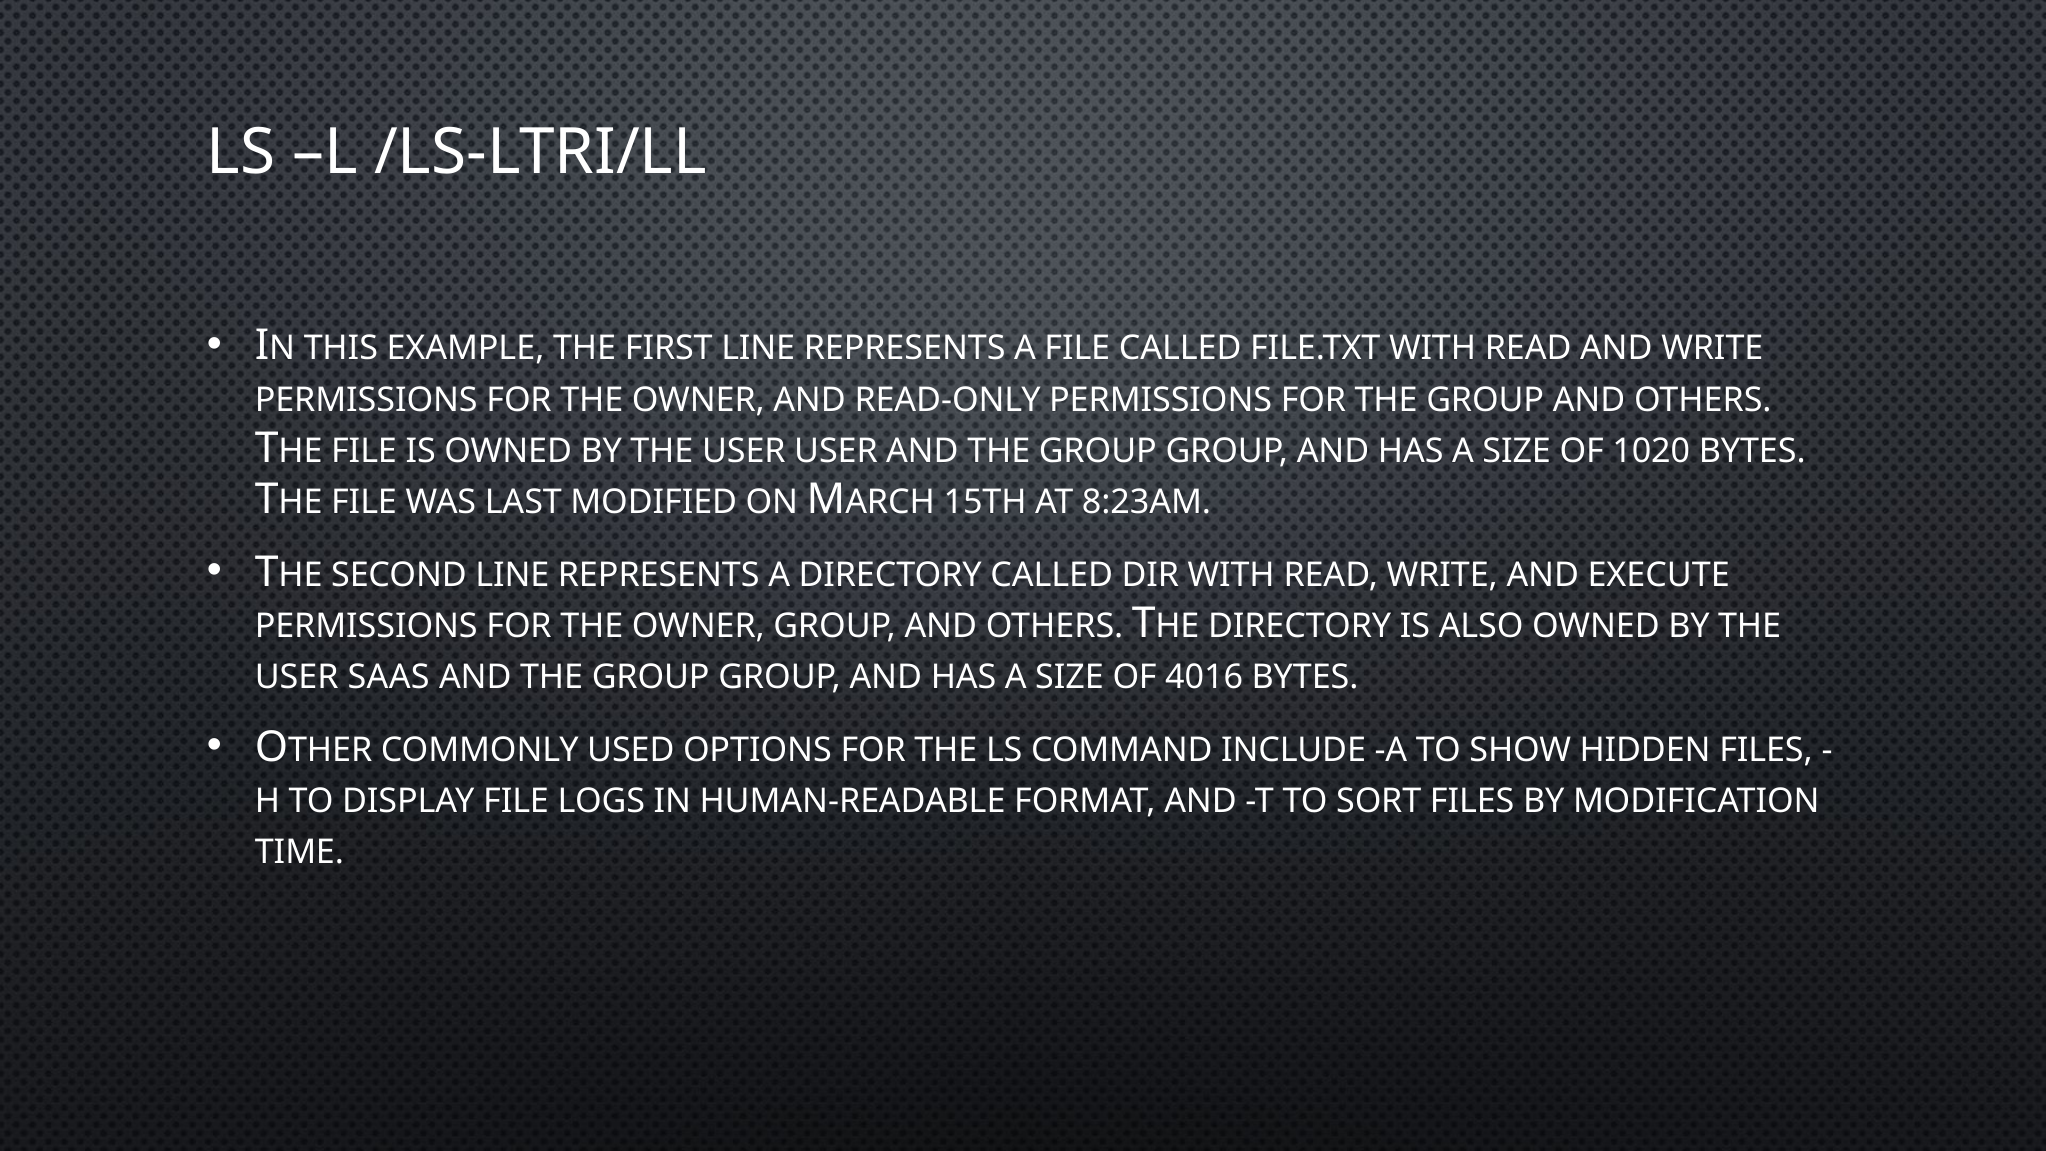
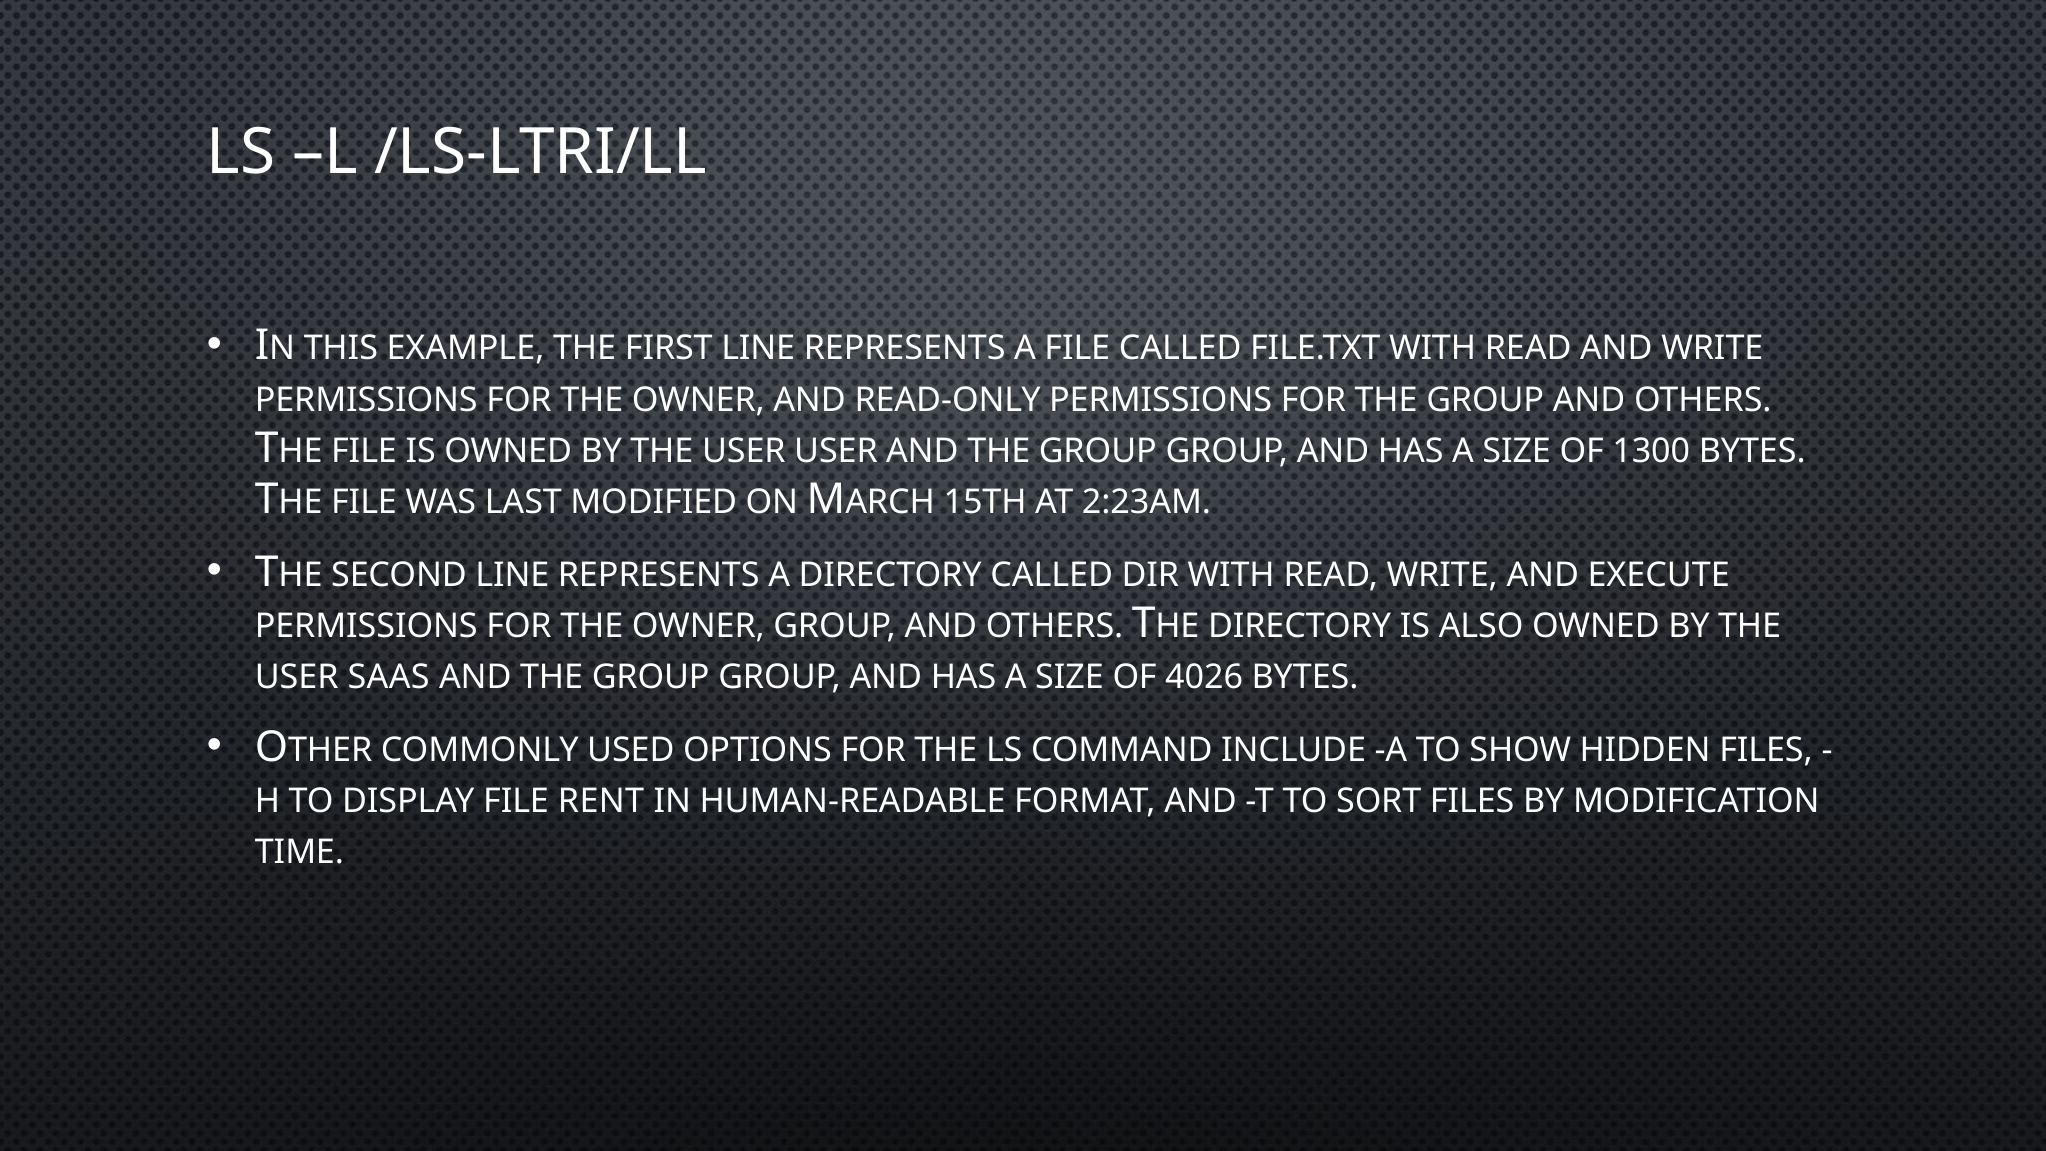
1020: 1020 -> 1300 (1651, 451)
8:23AM: 8:23AM -> 2:23AM (1147, 502)
4016: 4016 -> 4026 (1204, 677)
LOGS: LOGS -> RENT (601, 801)
